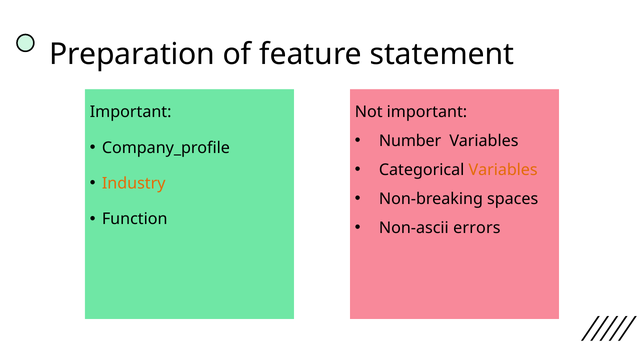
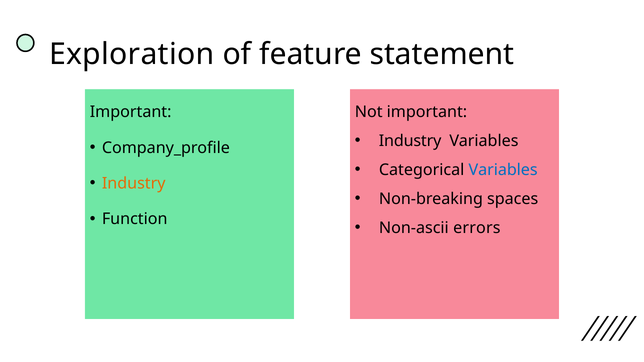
Preparation: Preparation -> Exploration (132, 54)
Number: Number -> Industry (410, 141)
Variables colour: orange -> blue (503, 170)
